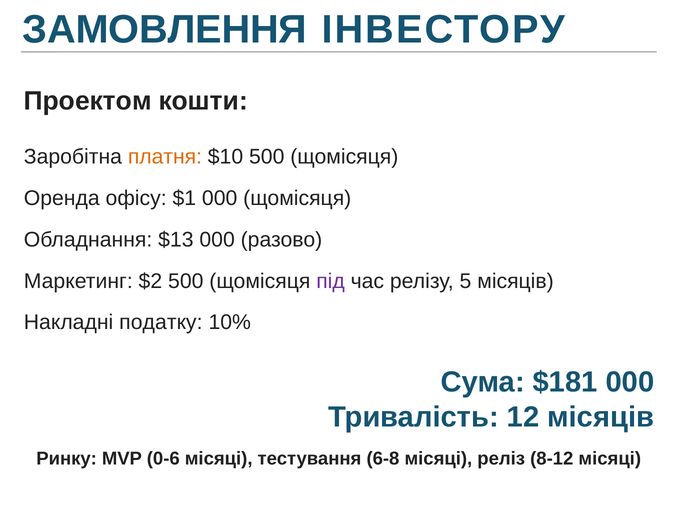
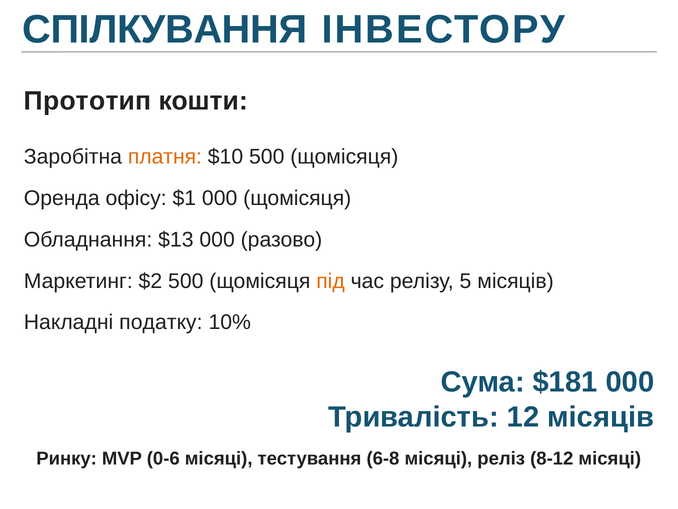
ЗАМОВЛЕННЯ: ЗАМОВЛЕННЯ -> СПІЛКУВАННЯ (165, 30)
Проектом: Проектом -> Прототип (88, 101)
під colour: purple -> orange (331, 281)
